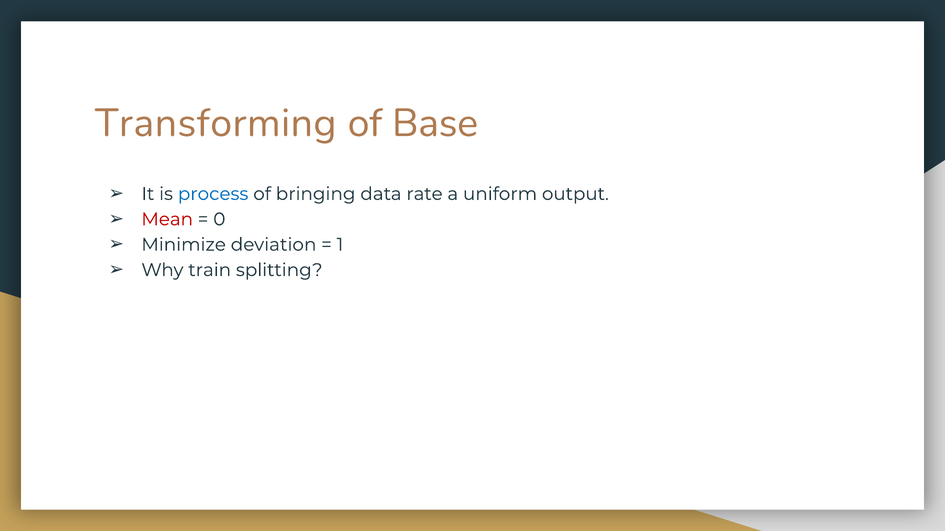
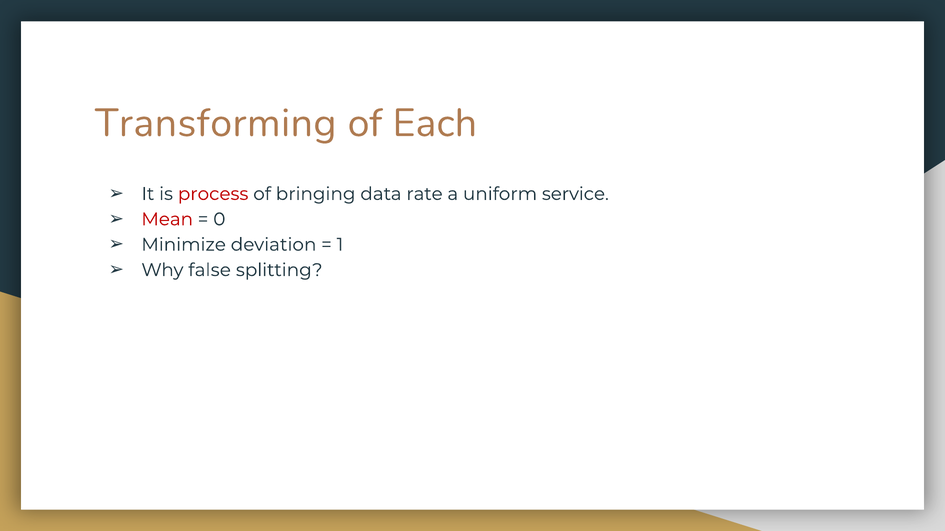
Base: Base -> Each (435, 123)
process colour: blue -> red (213, 194)
output: output -> service (575, 194)
train: train -> false (210, 270)
